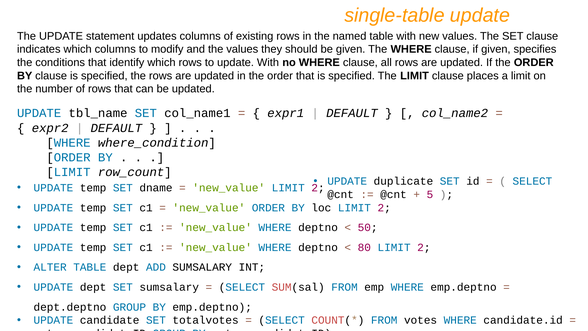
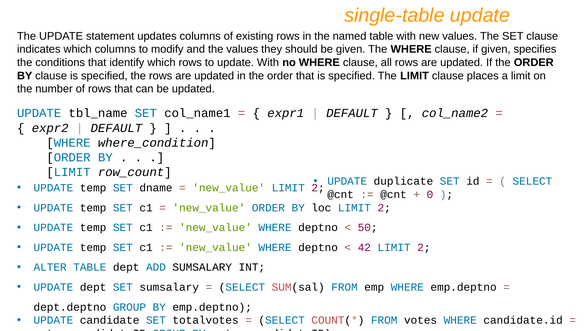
5: 5 -> 0 (430, 194)
80: 80 -> 42 (364, 247)
